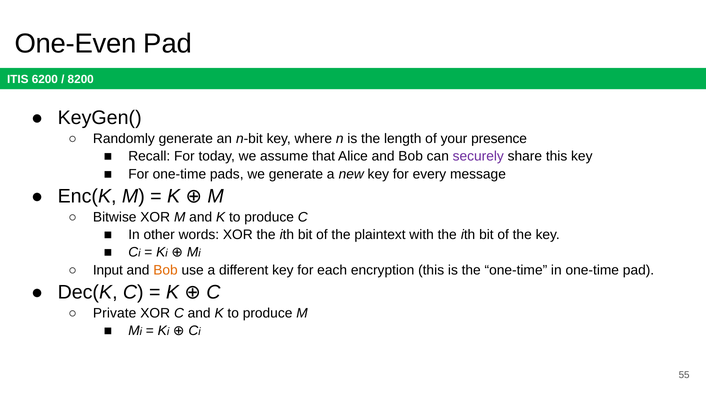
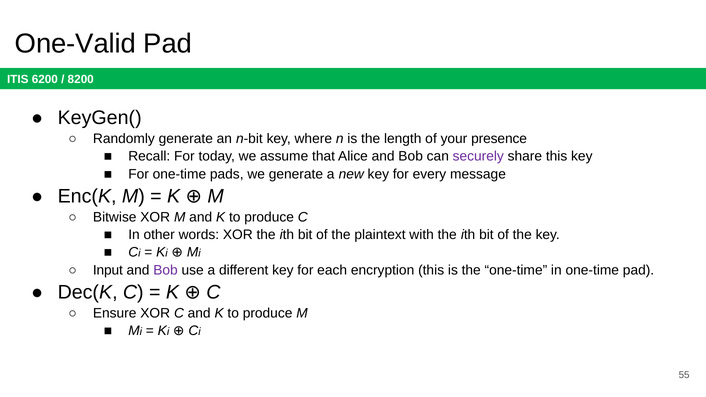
One-Even: One-Even -> One-Valid (75, 44)
Bob colour: orange -> purple (165, 270)
Private: Private -> Ensure (115, 313)
